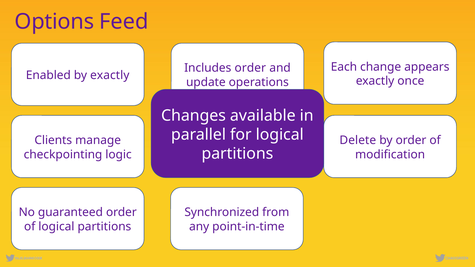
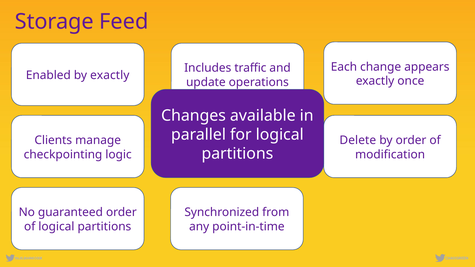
Options: Options -> Storage (54, 22)
Includes order: order -> traffic (250, 68)
